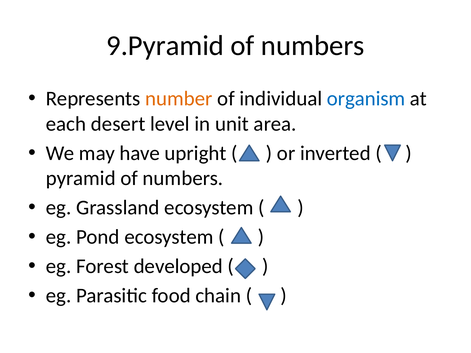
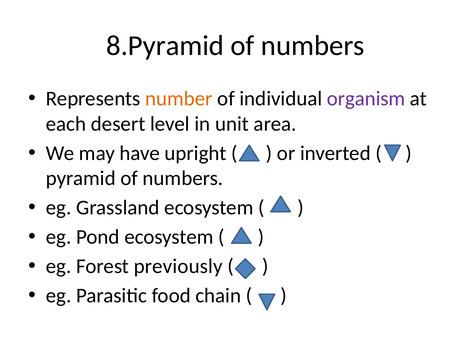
9.Pyramid: 9.Pyramid -> 8.Pyramid (165, 46)
organism colour: blue -> purple (366, 99)
developed: developed -> previously (178, 266)
